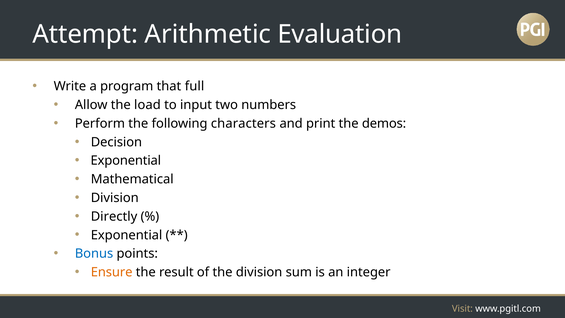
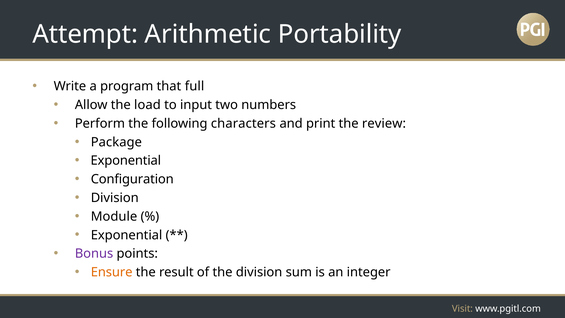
Evaluation: Evaluation -> Portability (340, 34)
demos: demos -> review (384, 123)
Decision: Decision -> Package (116, 142)
Mathematical: Mathematical -> Configuration (132, 179)
Directly: Directly -> Module (114, 216)
Bonus colour: blue -> purple (94, 254)
